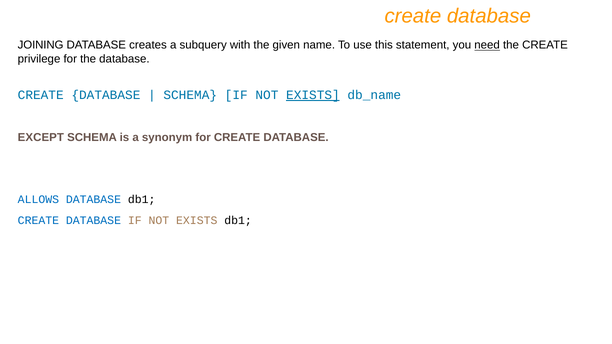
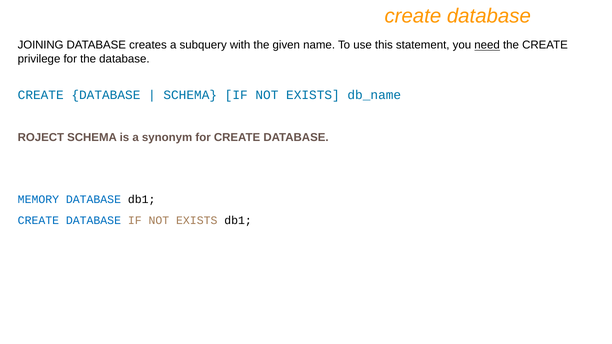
EXISTS underline: present -> none (313, 95)
EXCEPT: EXCEPT -> ROJECT (41, 138)
ALLOWS: ALLOWS -> MEMORY (38, 200)
